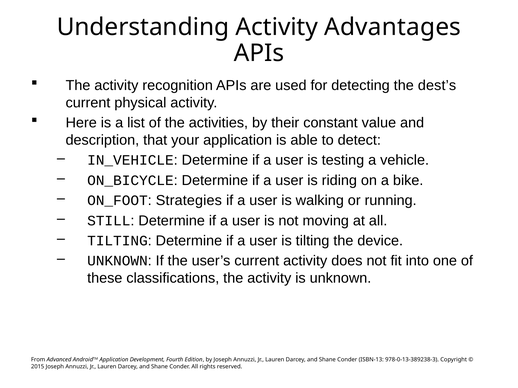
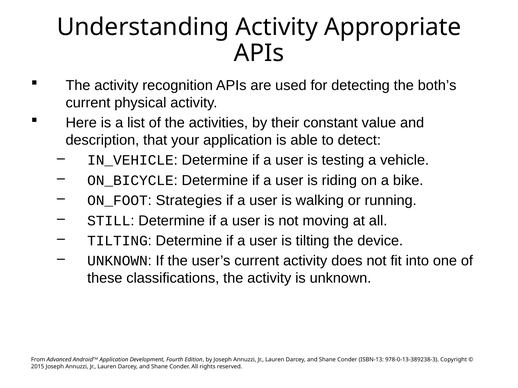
Advantages: Advantages -> Appropriate (393, 27)
dest’s: dest’s -> both’s (437, 86)
